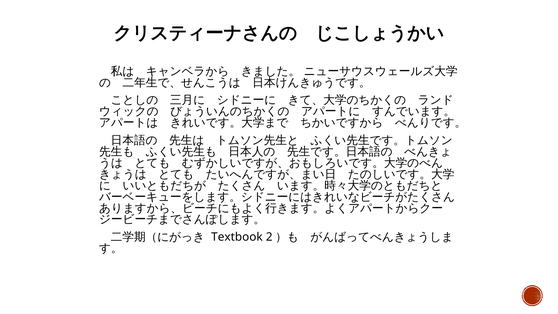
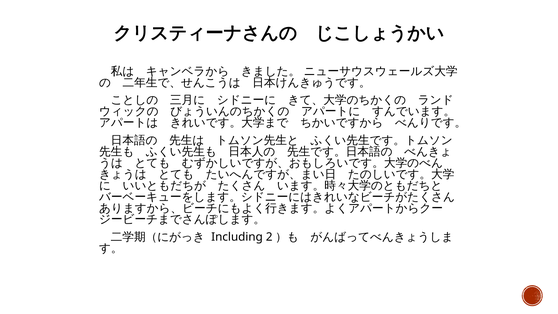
Textbook: Textbook -> Including (237, 237)
